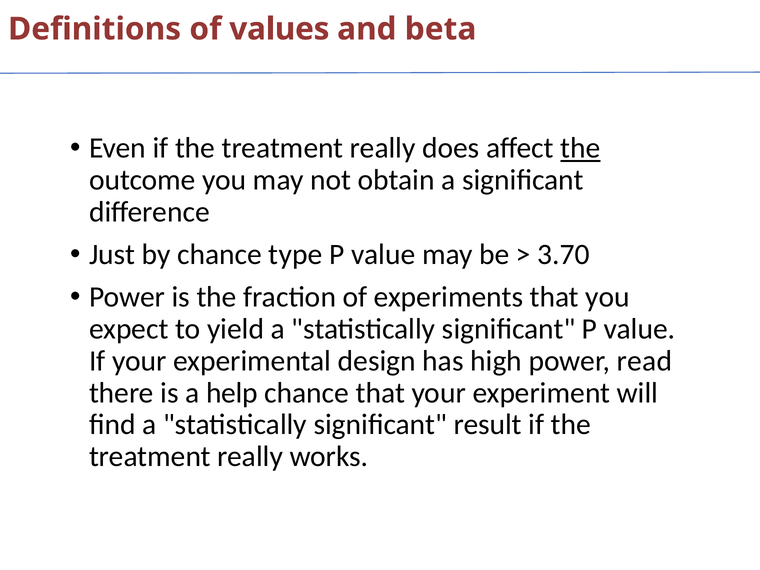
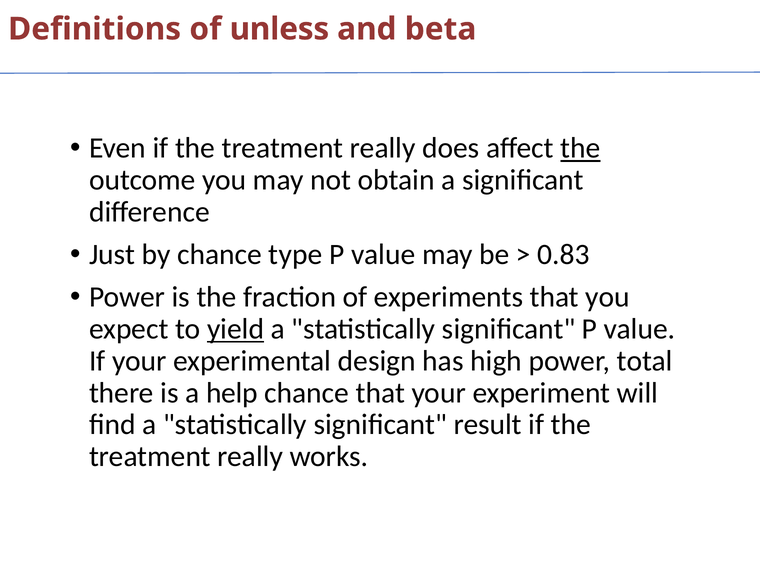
values: values -> unless (279, 29)
3.70: 3.70 -> 0.83 (564, 255)
yield underline: none -> present (236, 329)
read: read -> total (645, 361)
